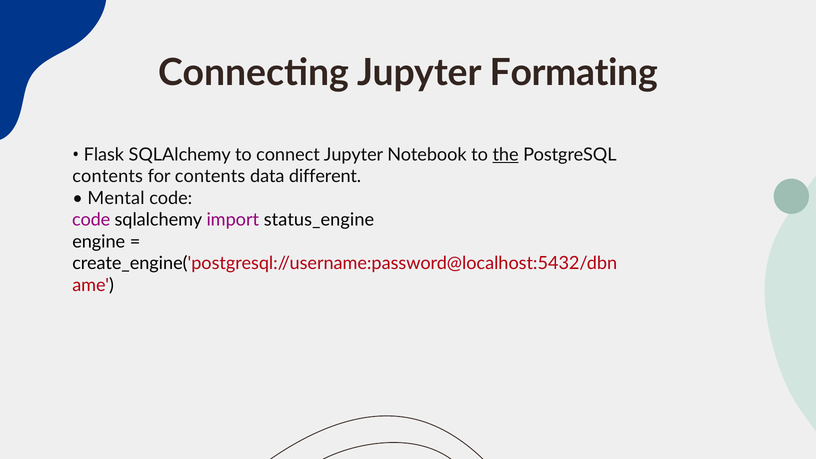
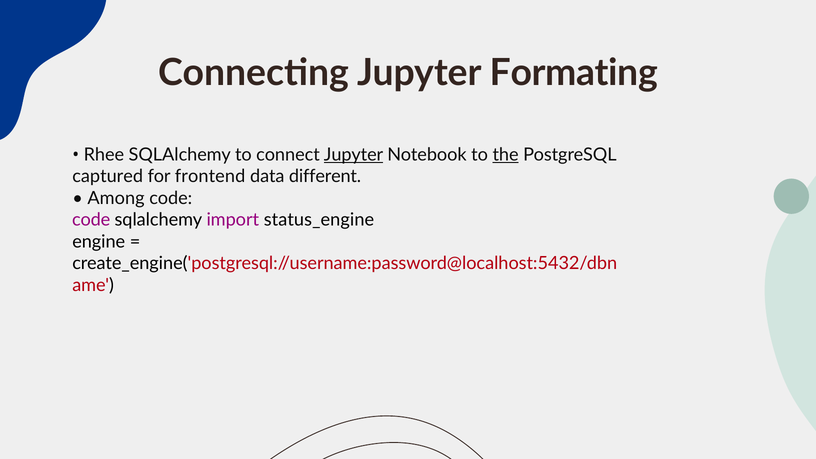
Flask: Flask -> Rhee (104, 155)
Jupyter underline: none -> present (354, 155)
contents: contents -> captured (108, 176)
for contents: contents -> frontend (210, 176)
Mental: Mental -> Among (116, 198)
